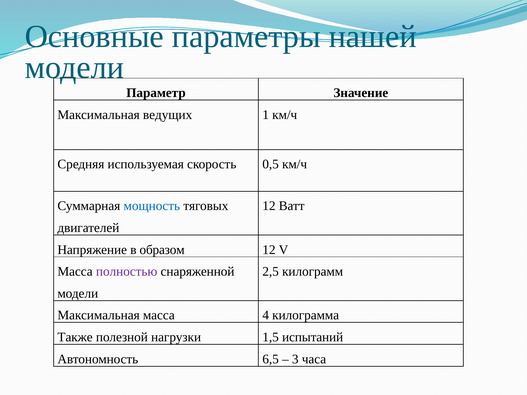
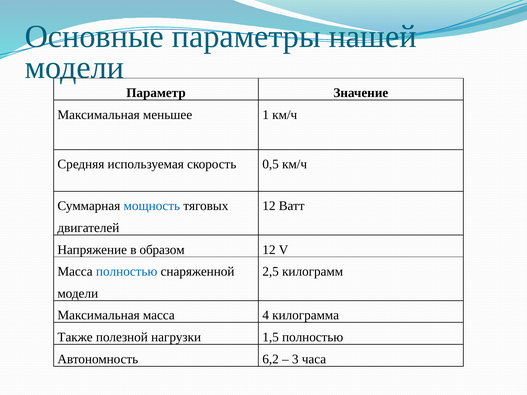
ведущих: ведущих -> меньшее (168, 115)
полностью colour: purple -> blue (127, 272)
1,5 испытаний: испытаний -> полностью (313, 337)
6,5: 6,5 -> 6,2 (271, 359)
